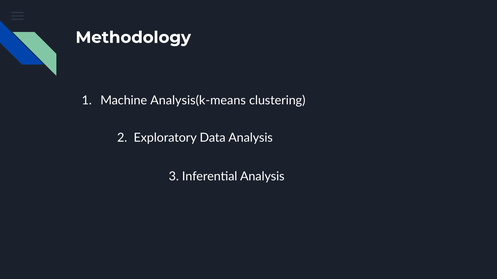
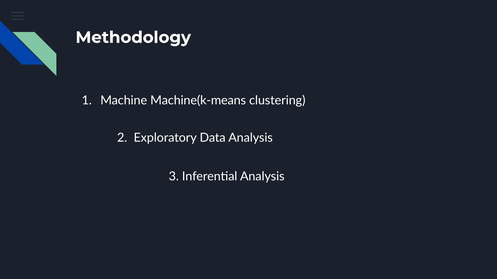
Analysis(k-means: Analysis(k-means -> Machine(k-means (198, 101)
